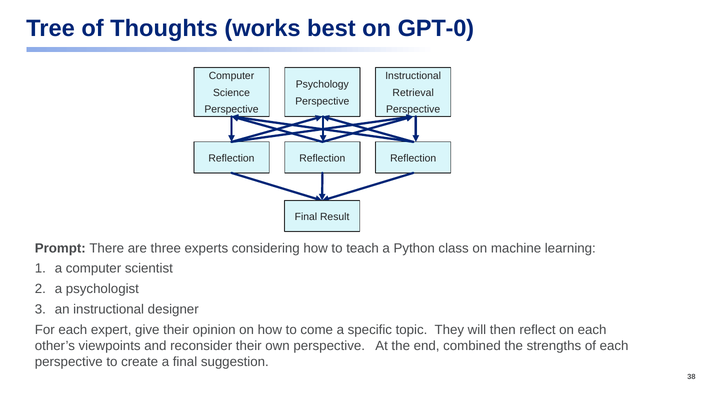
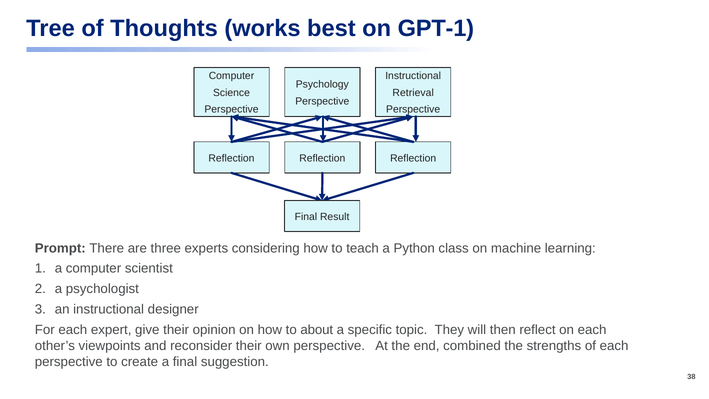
GPT-0: GPT-0 -> GPT-1 (436, 29)
come: come -> about (317, 330)
